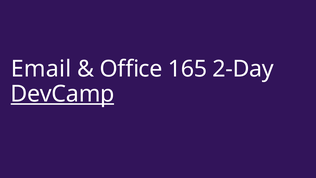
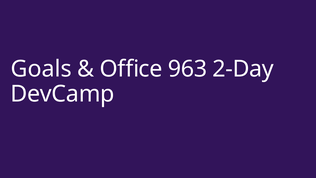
Email: Email -> Goals (41, 69)
165: 165 -> 963 (187, 69)
DevCamp underline: present -> none (62, 94)
